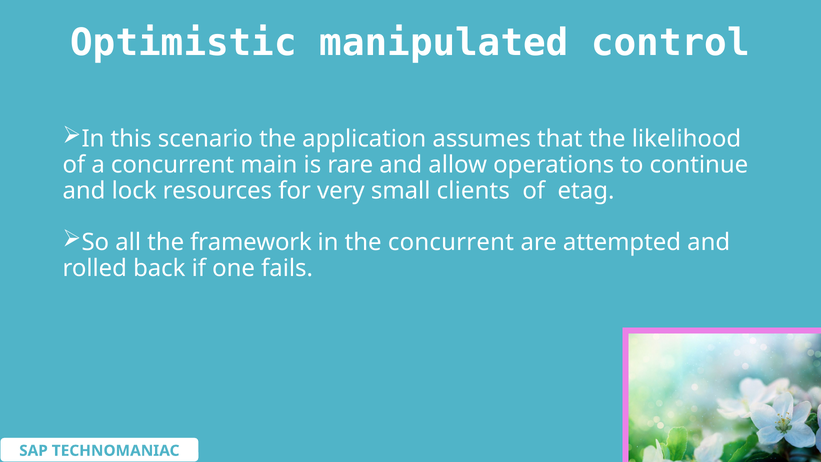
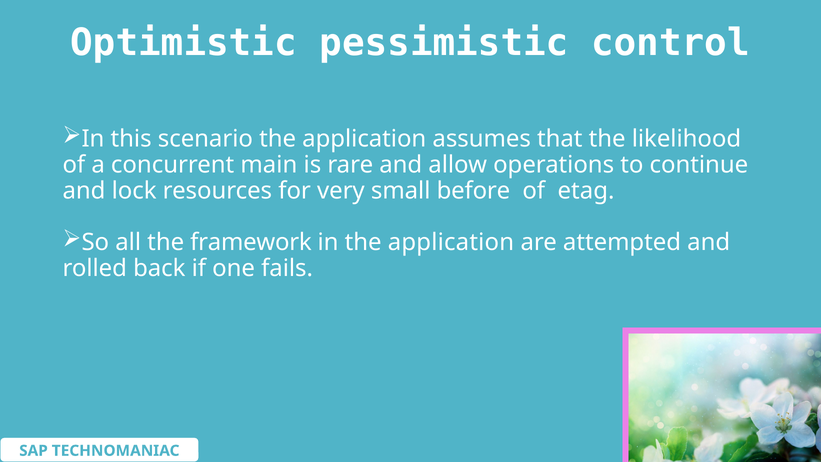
manipulated: manipulated -> pessimistic (444, 43)
clients: clients -> before (473, 191)
in the concurrent: concurrent -> application (451, 242)
